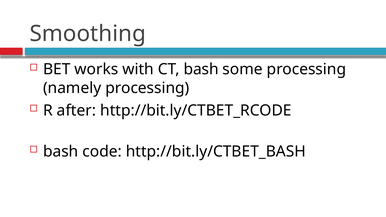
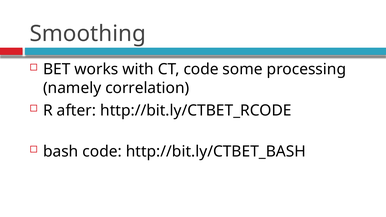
CT bash: bash -> code (201, 69)
namely processing: processing -> correlation (147, 88)
